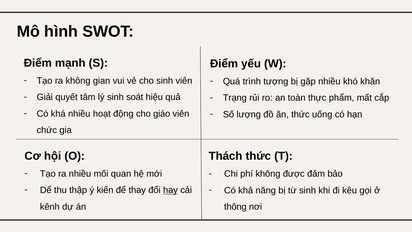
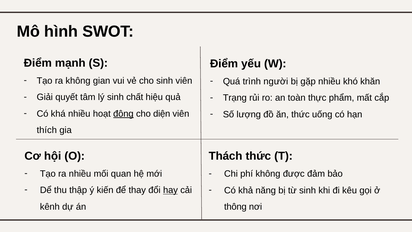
tượng: tượng -> người (276, 81)
soát: soát -> chất (135, 97)
động underline: none -> present (123, 114)
giáo: giáo -> diện (162, 114)
chức: chức -> thích (47, 130)
